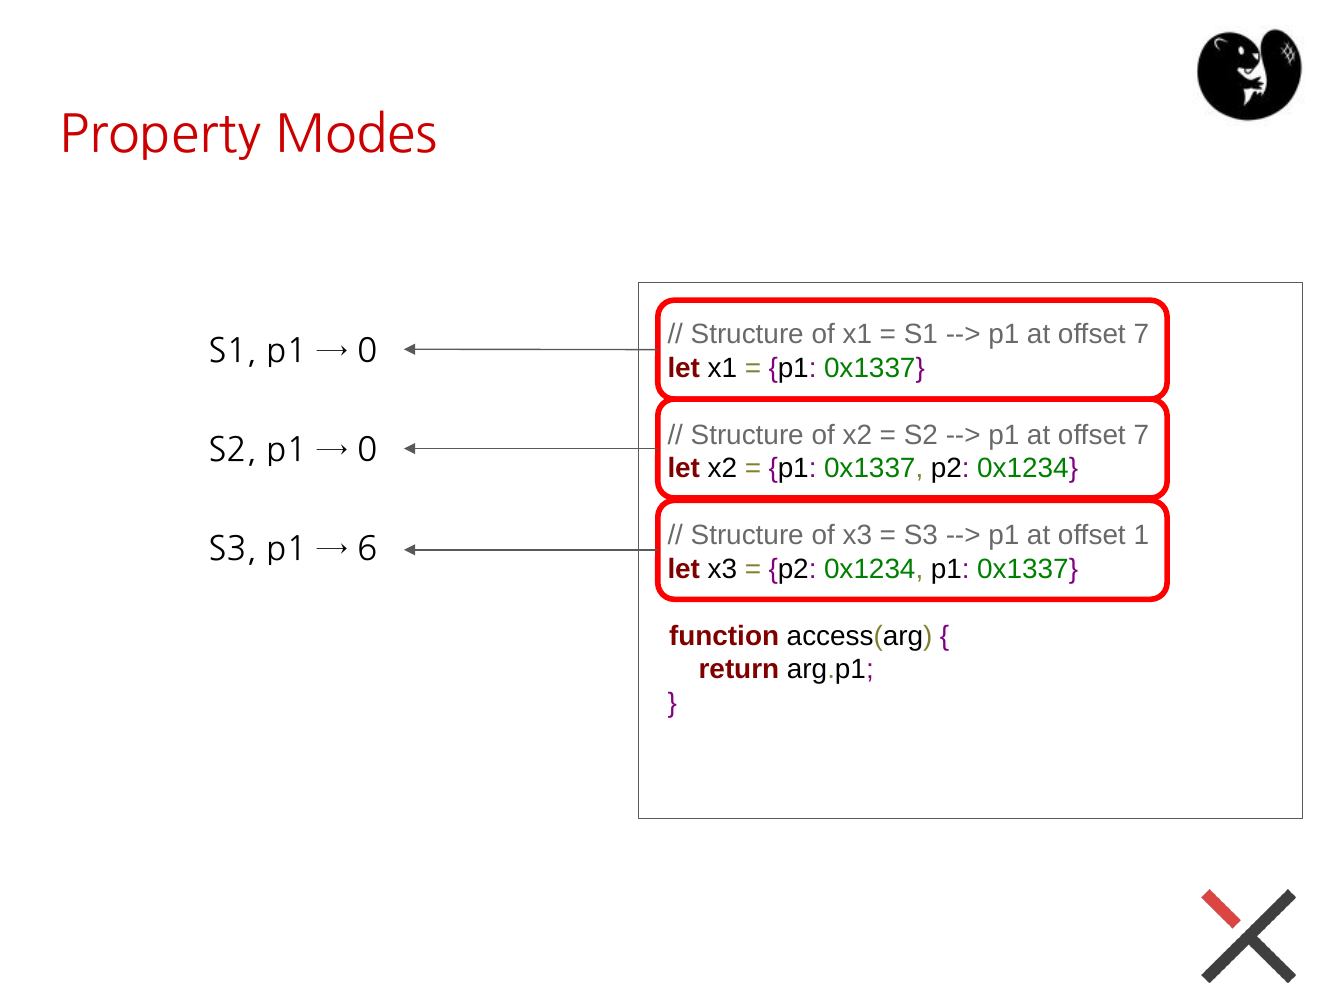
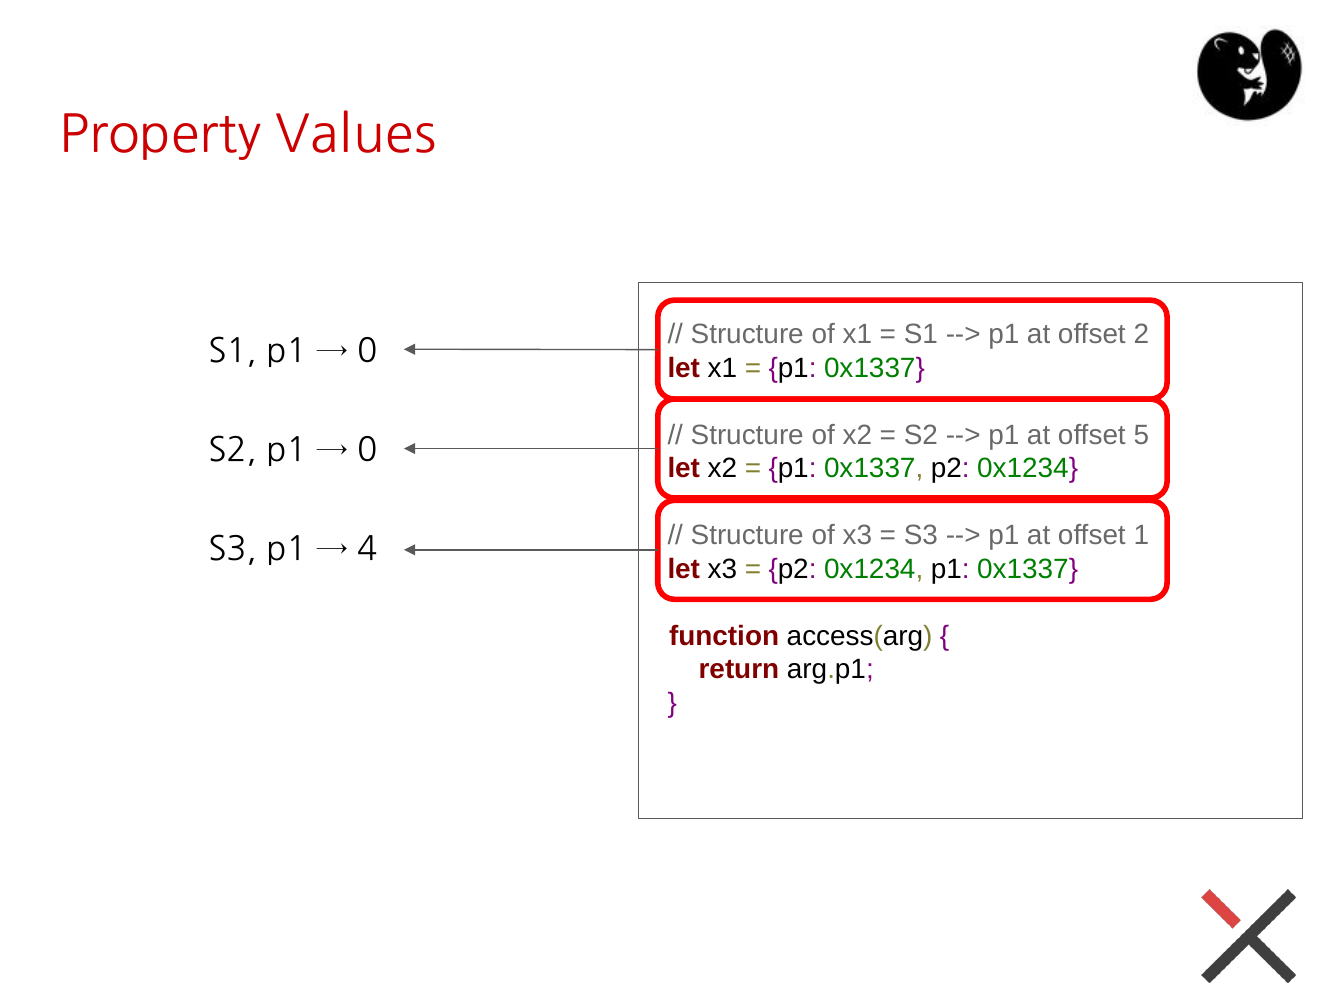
Modes: Modes -> Values (356, 135)
7: 7 -> 2 (1141, 335)
7: 7 -> 5 (1141, 436)
6: 6 -> 4 (367, 550)
